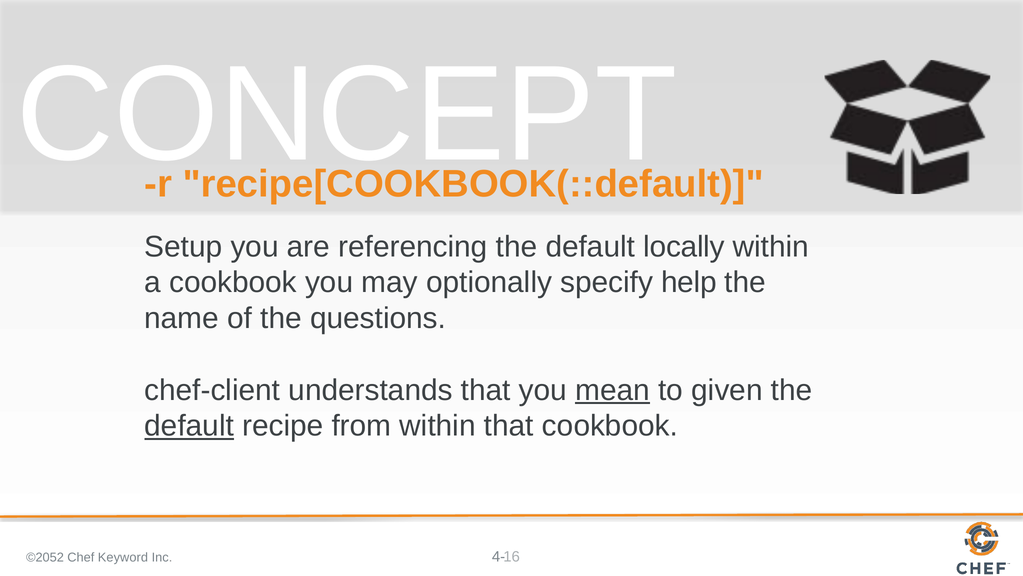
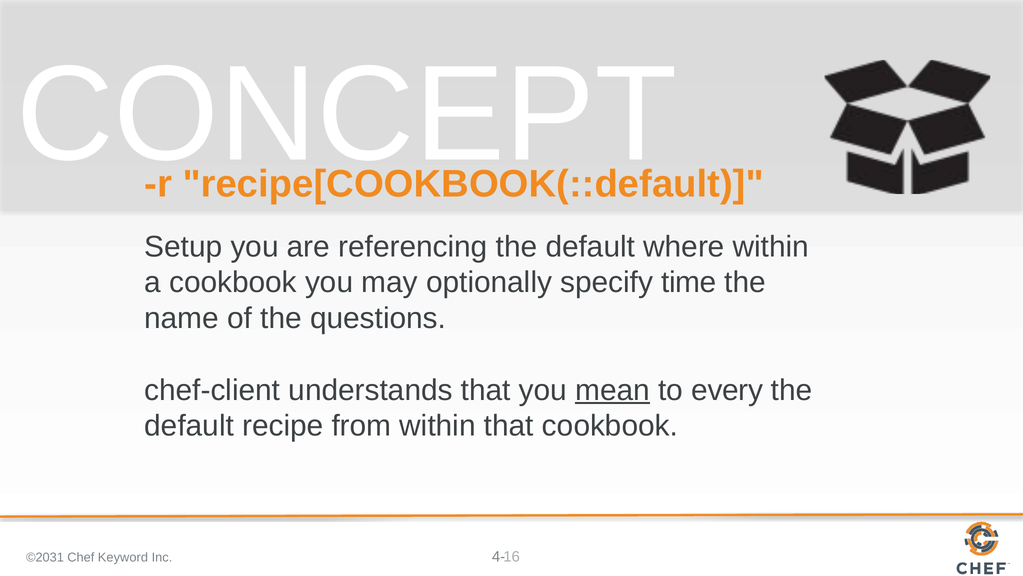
locally: locally -> where (684, 246)
help: help -> time (689, 282)
given: given -> every (727, 390)
default underline: present -> none (189, 426)
©2052: ©2052 -> ©2031 (45, 557)
